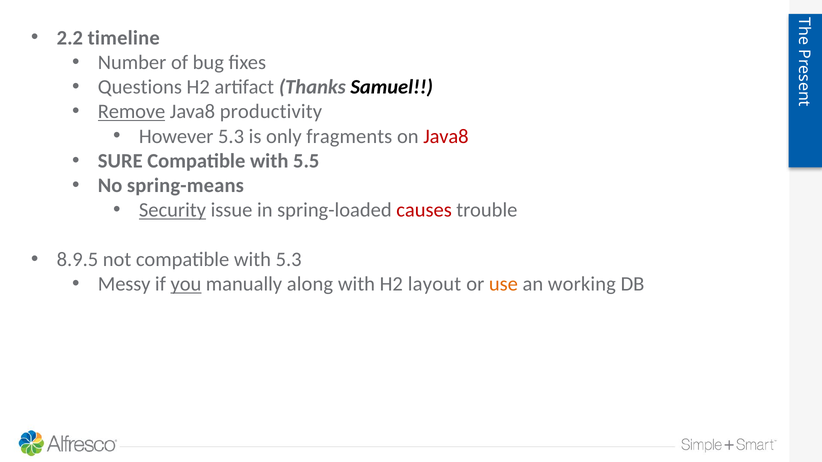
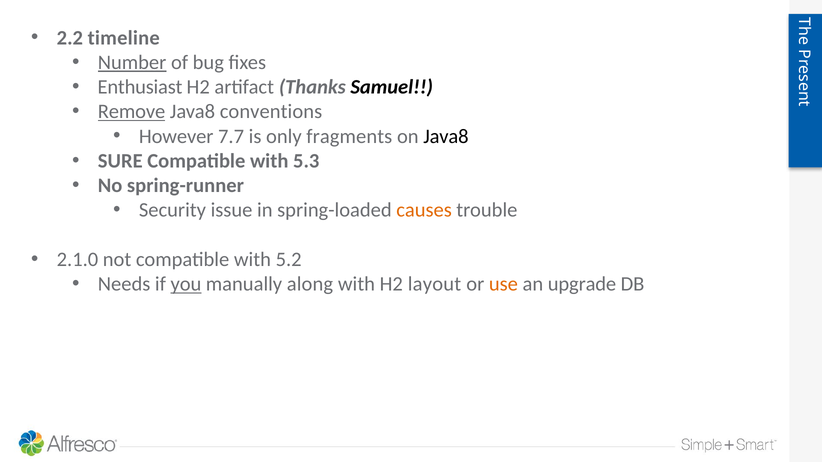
Number underline: none -> present (132, 62)
Questions: Questions -> Enthusiast (140, 87)
productivity: productivity -> conventions (271, 112)
However 5.3: 5.3 -> 7.7 (231, 136)
Java8 colour: red -> black (446, 136)
5.5: 5.5 -> 5.3 (306, 161)
spring-means: spring-means -> spring-runner (186, 186)
Security underline: present -> none (172, 210)
causes colour: red -> orange (424, 210)
8.9.5: 8.9.5 -> 2.1.0 (77, 260)
with 5.3: 5.3 -> 5.2 (289, 260)
Messy: Messy -> Needs (124, 284)
working: working -> upgrade (582, 284)
